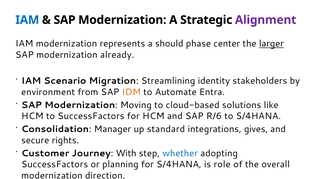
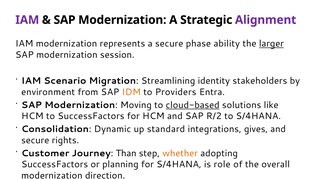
IAM colour: blue -> purple (27, 20)
a should: should -> secure (169, 44)
center: center -> ability (227, 44)
already: already -> session (117, 55)
Automate: Automate -> Providers (176, 92)
cloud-based underline: none -> present (193, 105)
R/6: R/6 -> R/2 (214, 116)
Manager: Manager -> Dynamic (113, 129)
With: With -> Than (126, 153)
whether colour: blue -> orange (180, 153)
